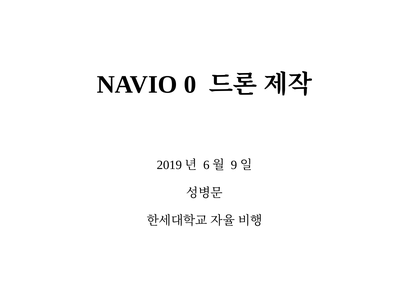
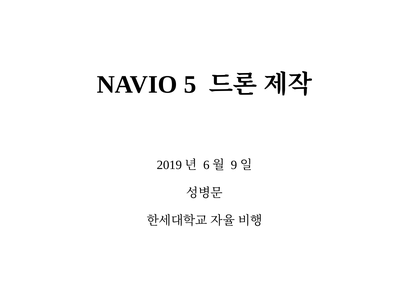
0: 0 -> 5 (190, 85)
